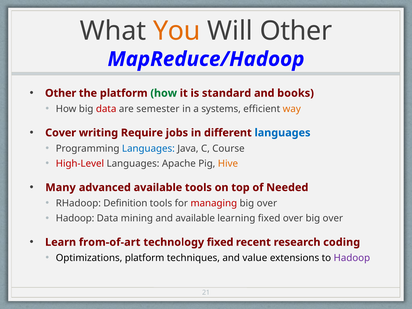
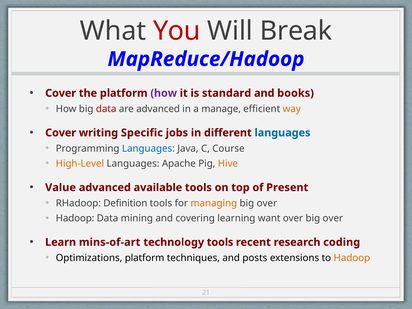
You colour: orange -> red (177, 31)
Will Other: Other -> Break (296, 31)
Other: Other -> Cover (61, 93)
how colour: green -> purple (164, 93)
are semester: semester -> advanced (158, 109)
systems: systems -> manage (221, 109)
Require: Require -> Specific (142, 133)
High-Level colour: red -> orange (80, 164)
Many: Many -> Value (61, 188)
Needed: Needed -> Present (287, 188)
managing colour: red -> orange (214, 203)
and available: available -> covering (195, 218)
learning fixed: fixed -> want (269, 218)
from-of-art: from-of-art -> mins-of-art (110, 242)
technology fixed: fixed -> tools (220, 242)
value: value -> posts (255, 258)
Hadoop colour: purple -> orange (352, 258)
